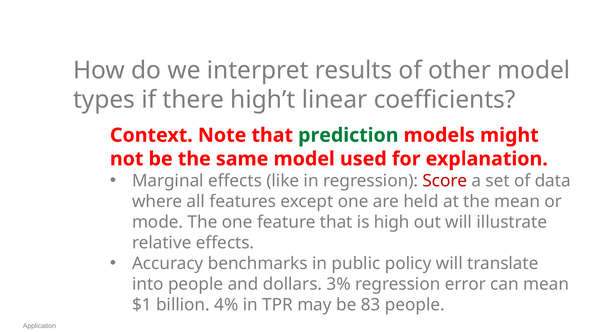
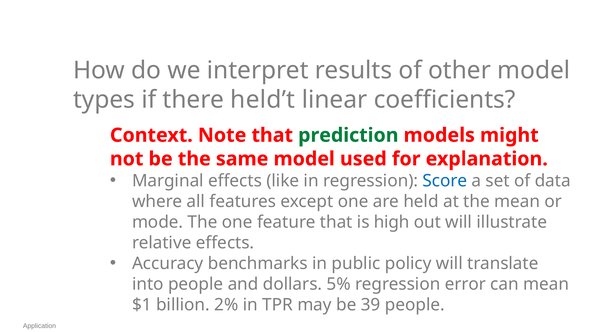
high’t: high’t -> held’t (263, 100)
Score colour: red -> blue (445, 180)
3%: 3% -> 5% (339, 284)
4%: 4% -> 2% (226, 304)
83: 83 -> 39 (371, 304)
